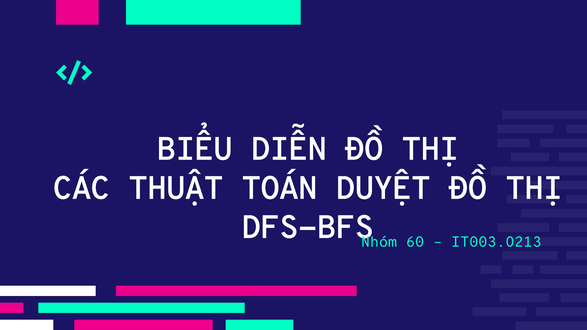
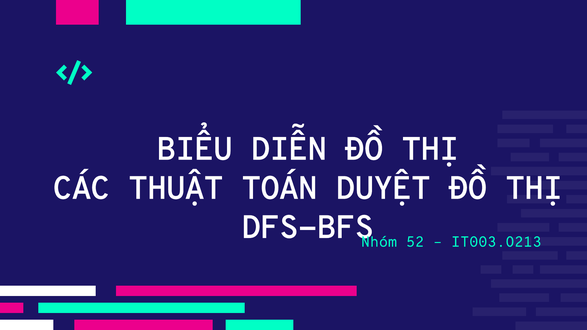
60: 60 -> 52 (415, 242)
